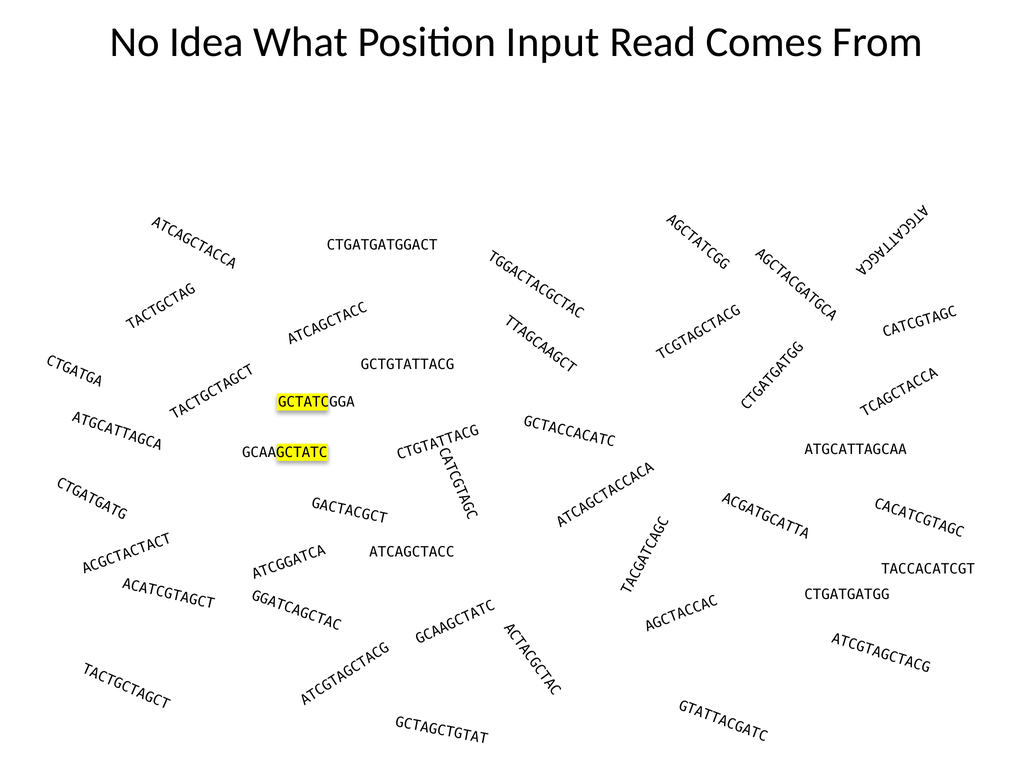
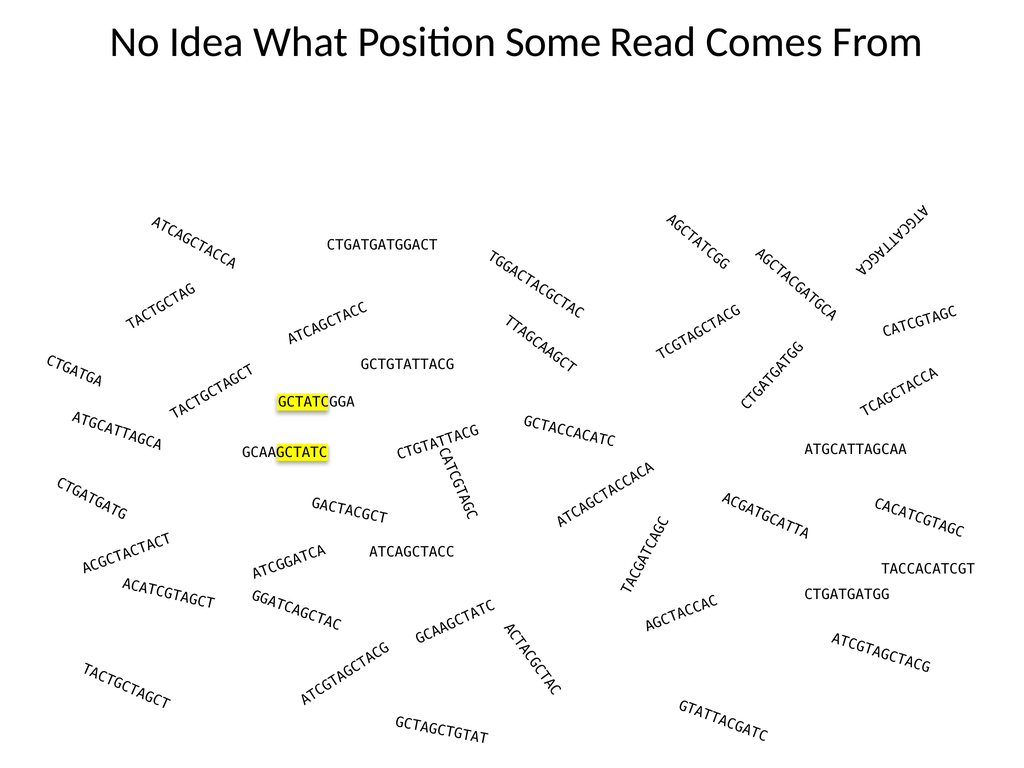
Input: Input -> Some (553, 42)
